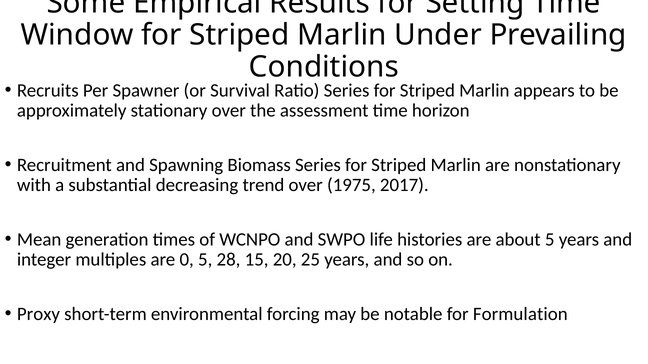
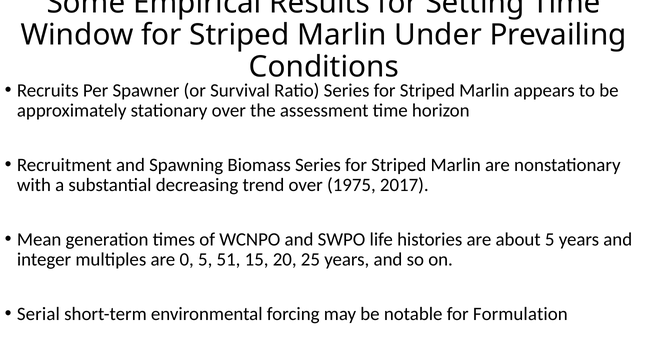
28: 28 -> 51 (229, 260)
Proxy: Proxy -> Serial (38, 314)
